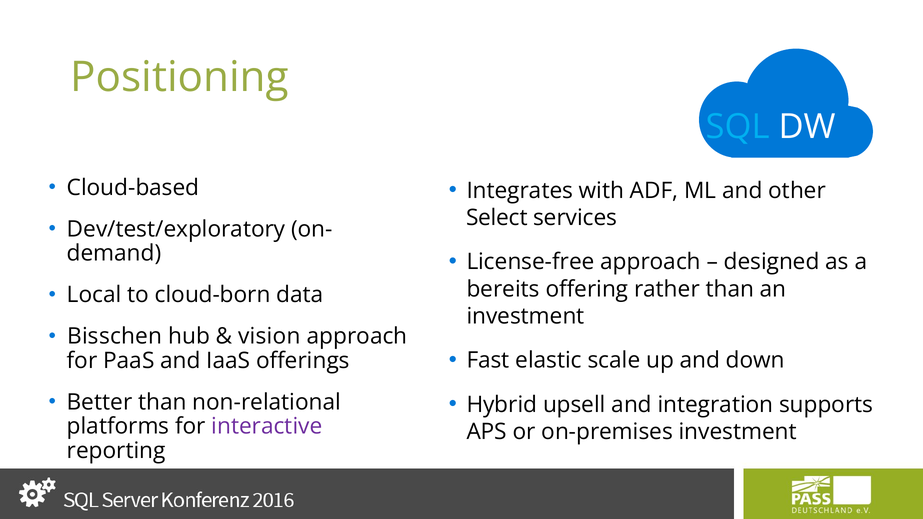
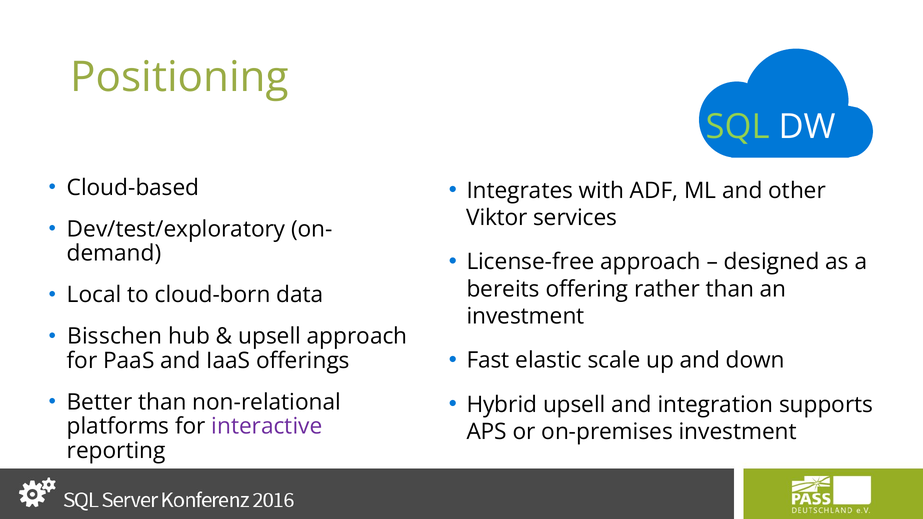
SQL colour: light blue -> light green (738, 127)
Select: Select -> Viktor (497, 218)
vision: vision -> upsell (270, 336)
